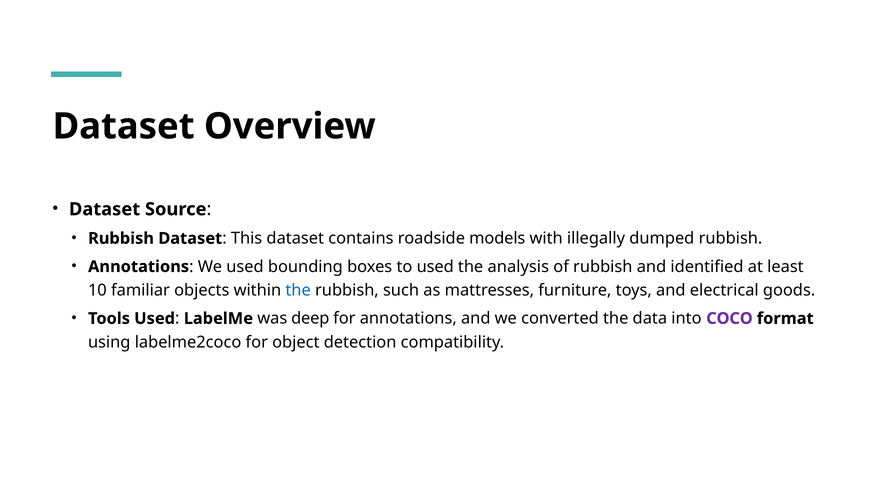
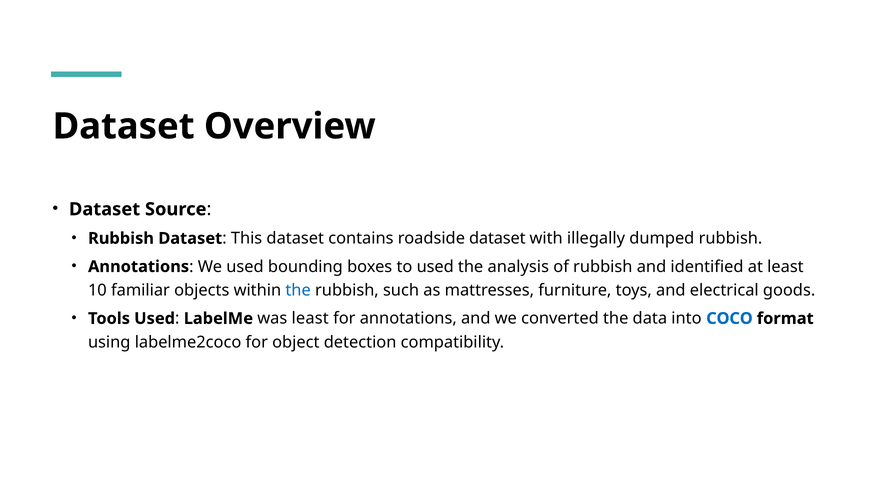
roadside models: models -> dataset (497, 238)
was deep: deep -> least (310, 318)
COCO colour: purple -> blue (729, 318)
